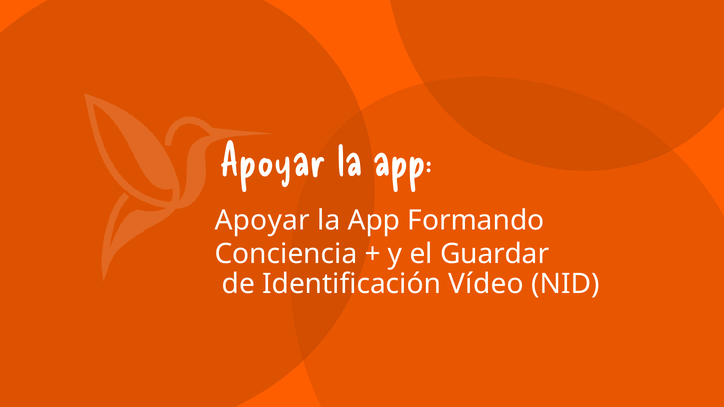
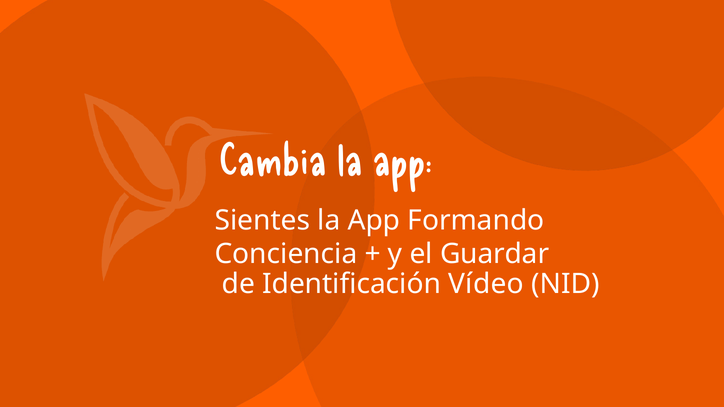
Apoyar: Apoyar -> Cambia (273, 161)
Apoyar: Apoyar -> Sientes (262, 221)
